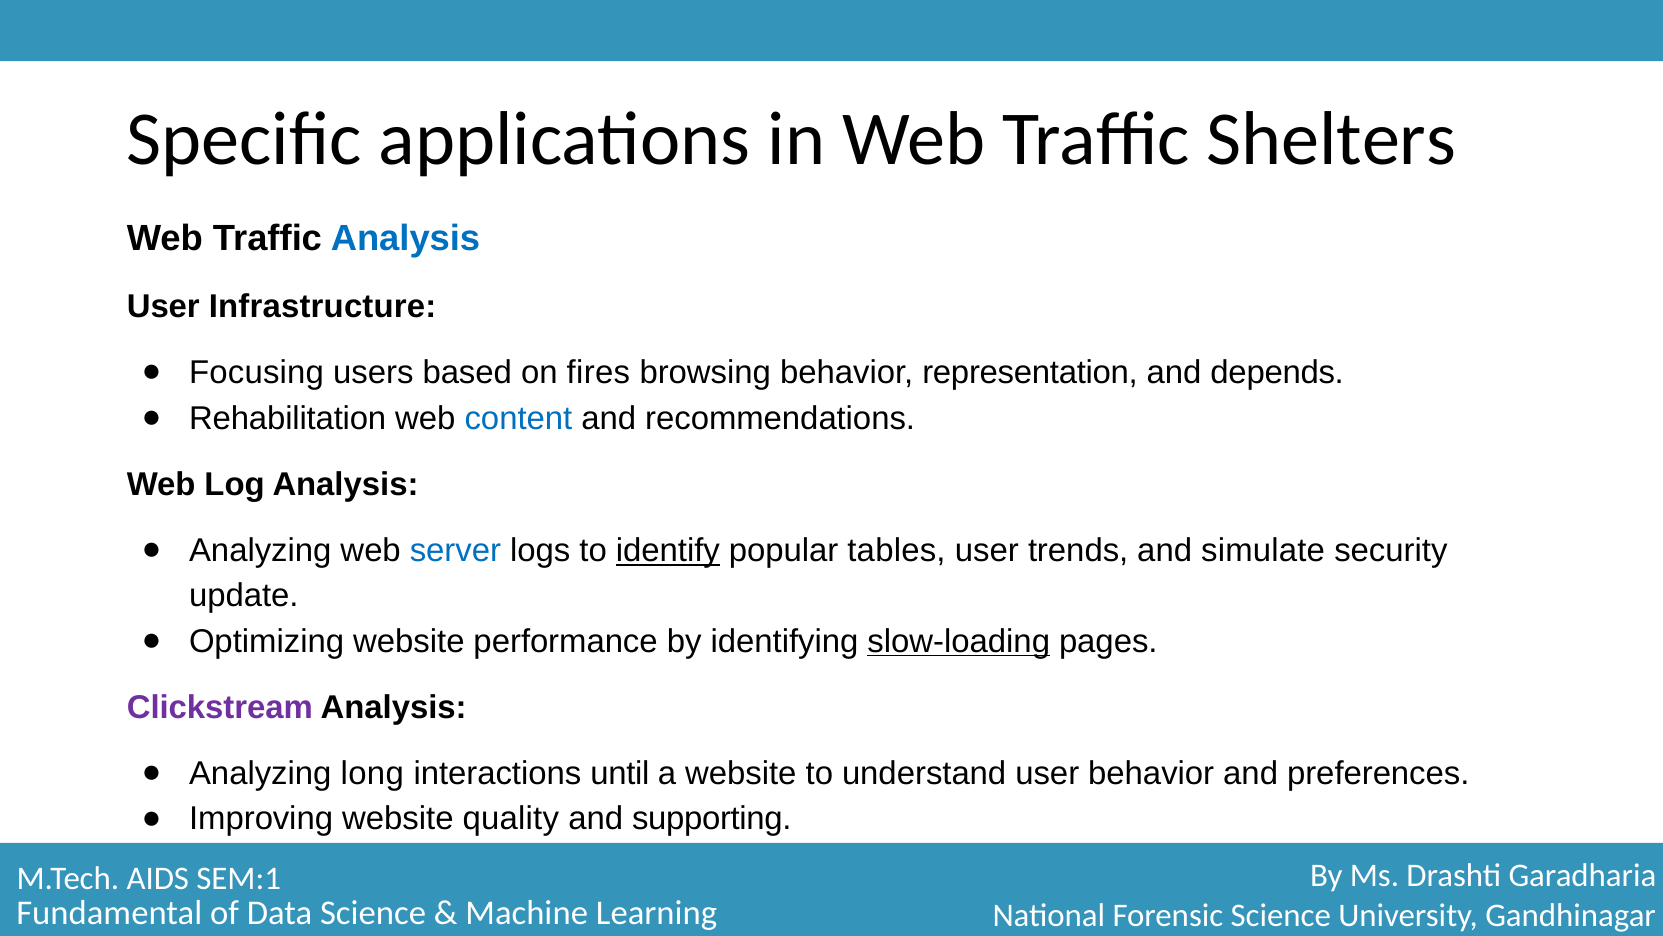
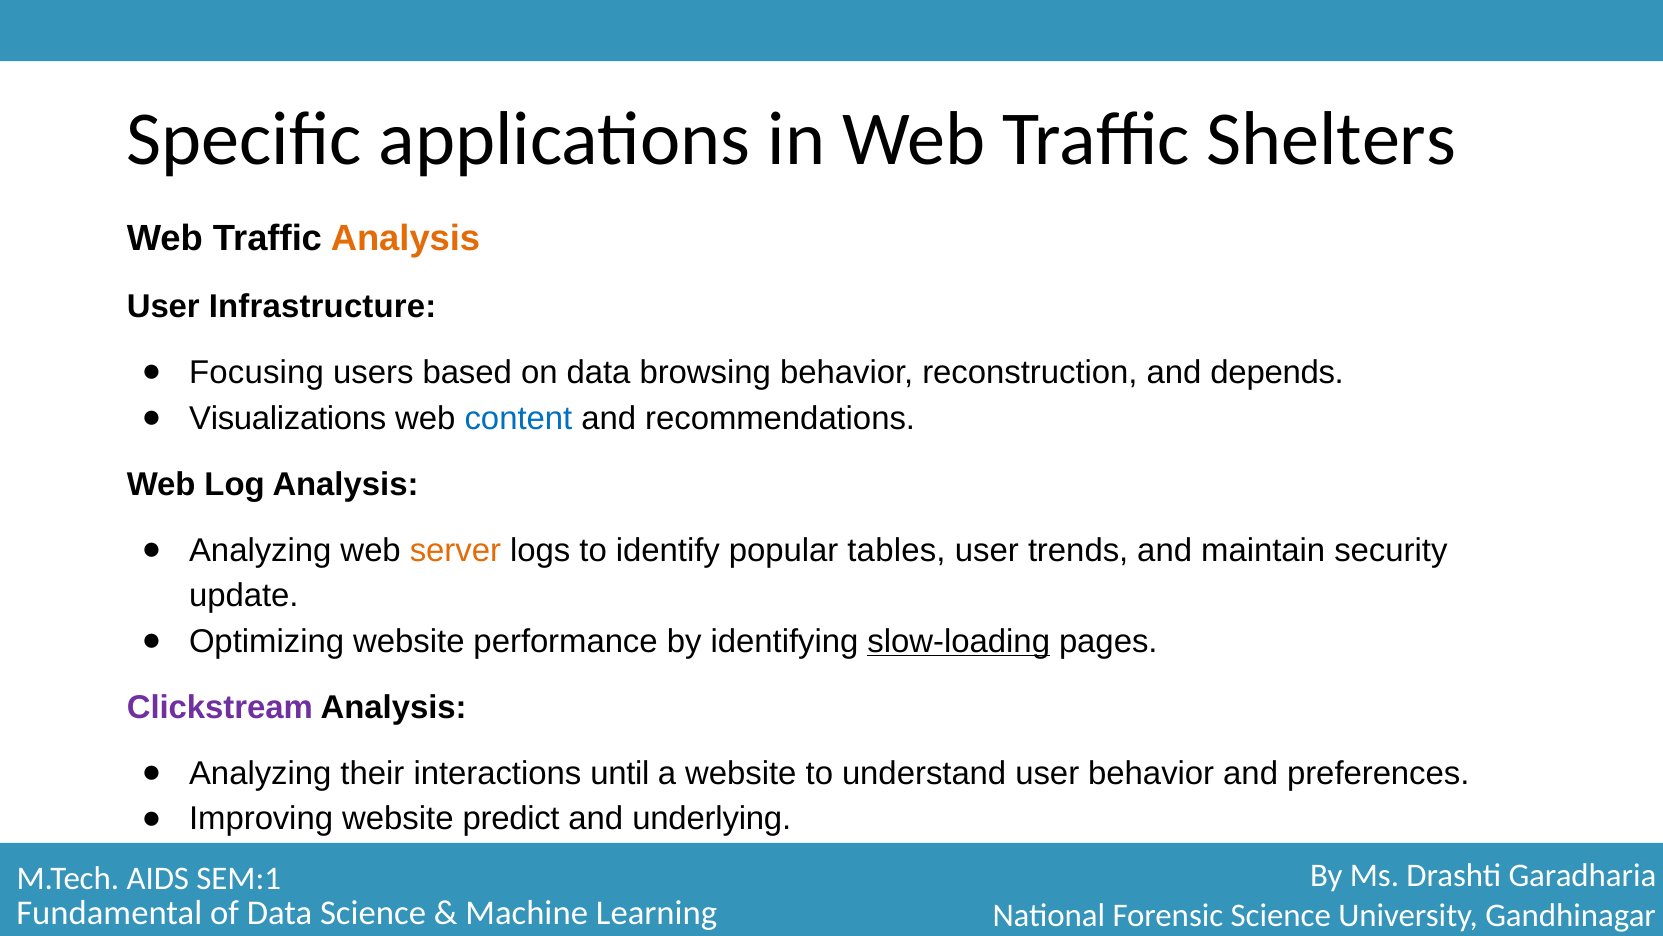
Analysis colour: blue -> orange (406, 238)
on fires: fires -> data (599, 373)
representation: representation -> reconstruction (1030, 373)
Rehabilitation: Rehabilitation -> Visualizations (288, 418)
server colour: blue -> orange (455, 550)
identify underline: present -> none (668, 550)
simulate: simulate -> maintain (1263, 550)
long: long -> their (372, 773)
quality: quality -> predict (511, 819)
supporting: supporting -> underlying (712, 819)
